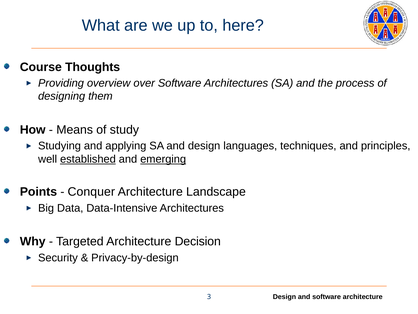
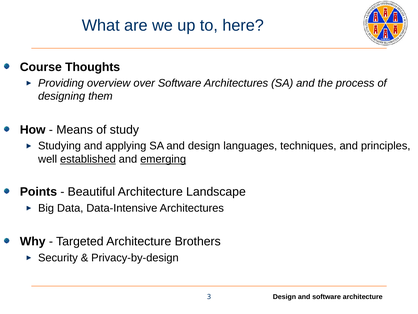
Conquer: Conquer -> Beautiful (91, 192)
Decision: Decision -> Brothers (198, 241)
